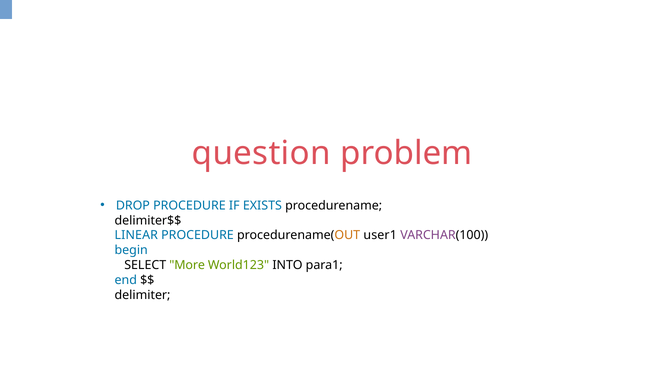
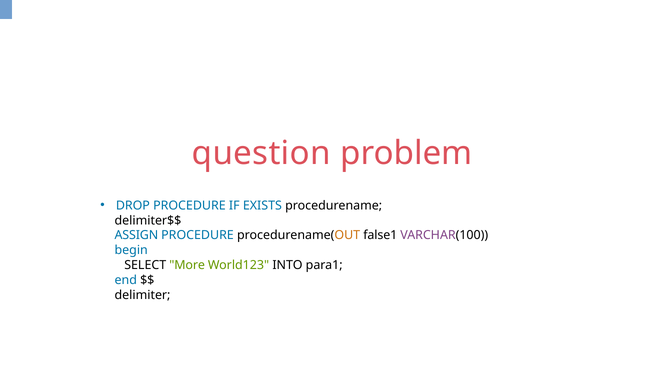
LINEAR: LINEAR -> ASSIGN (136, 236)
user1: user1 -> false1 (380, 236)
